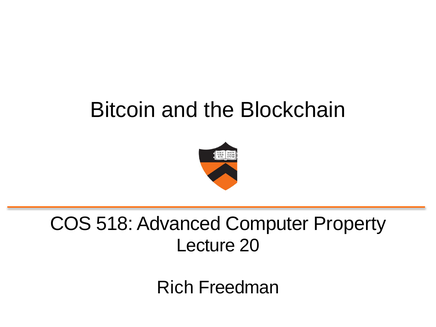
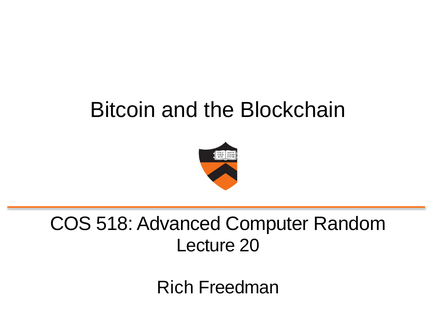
Property: Property -> Random (350, 224)
